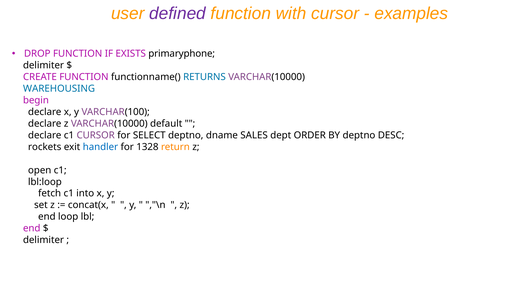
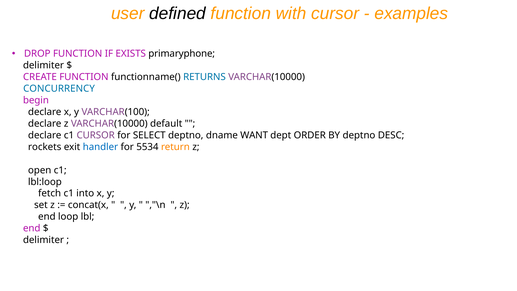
defined colour: purple -> black (178, 13)
WAREHOUSING: WAREHOUSING -> CONCURRENCY (59, 89)
SALES: SALES -> WANT (254, 135)
1328: 1328 -> 5534 (147, 147)
